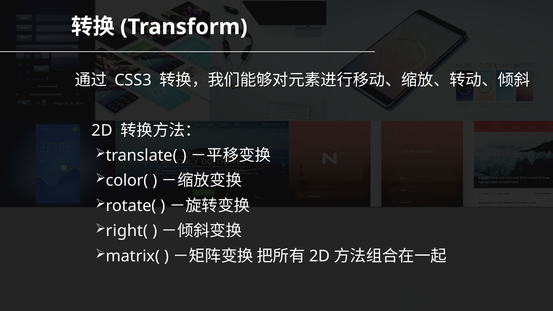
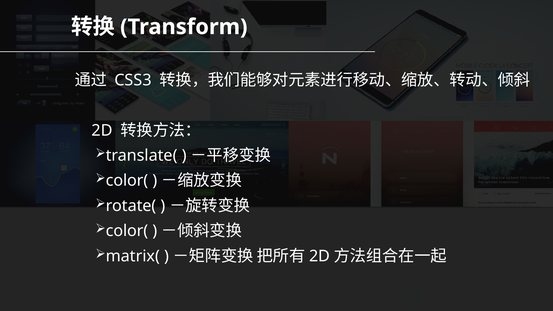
right(: right( -> color( (127, 231)
